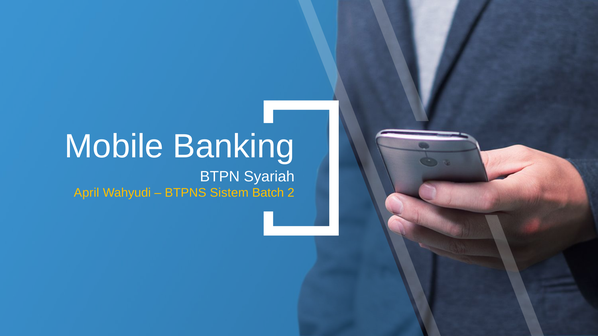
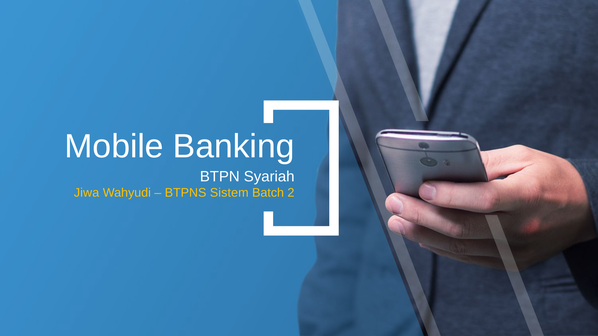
April: April -> Jiwa (87, 193)
